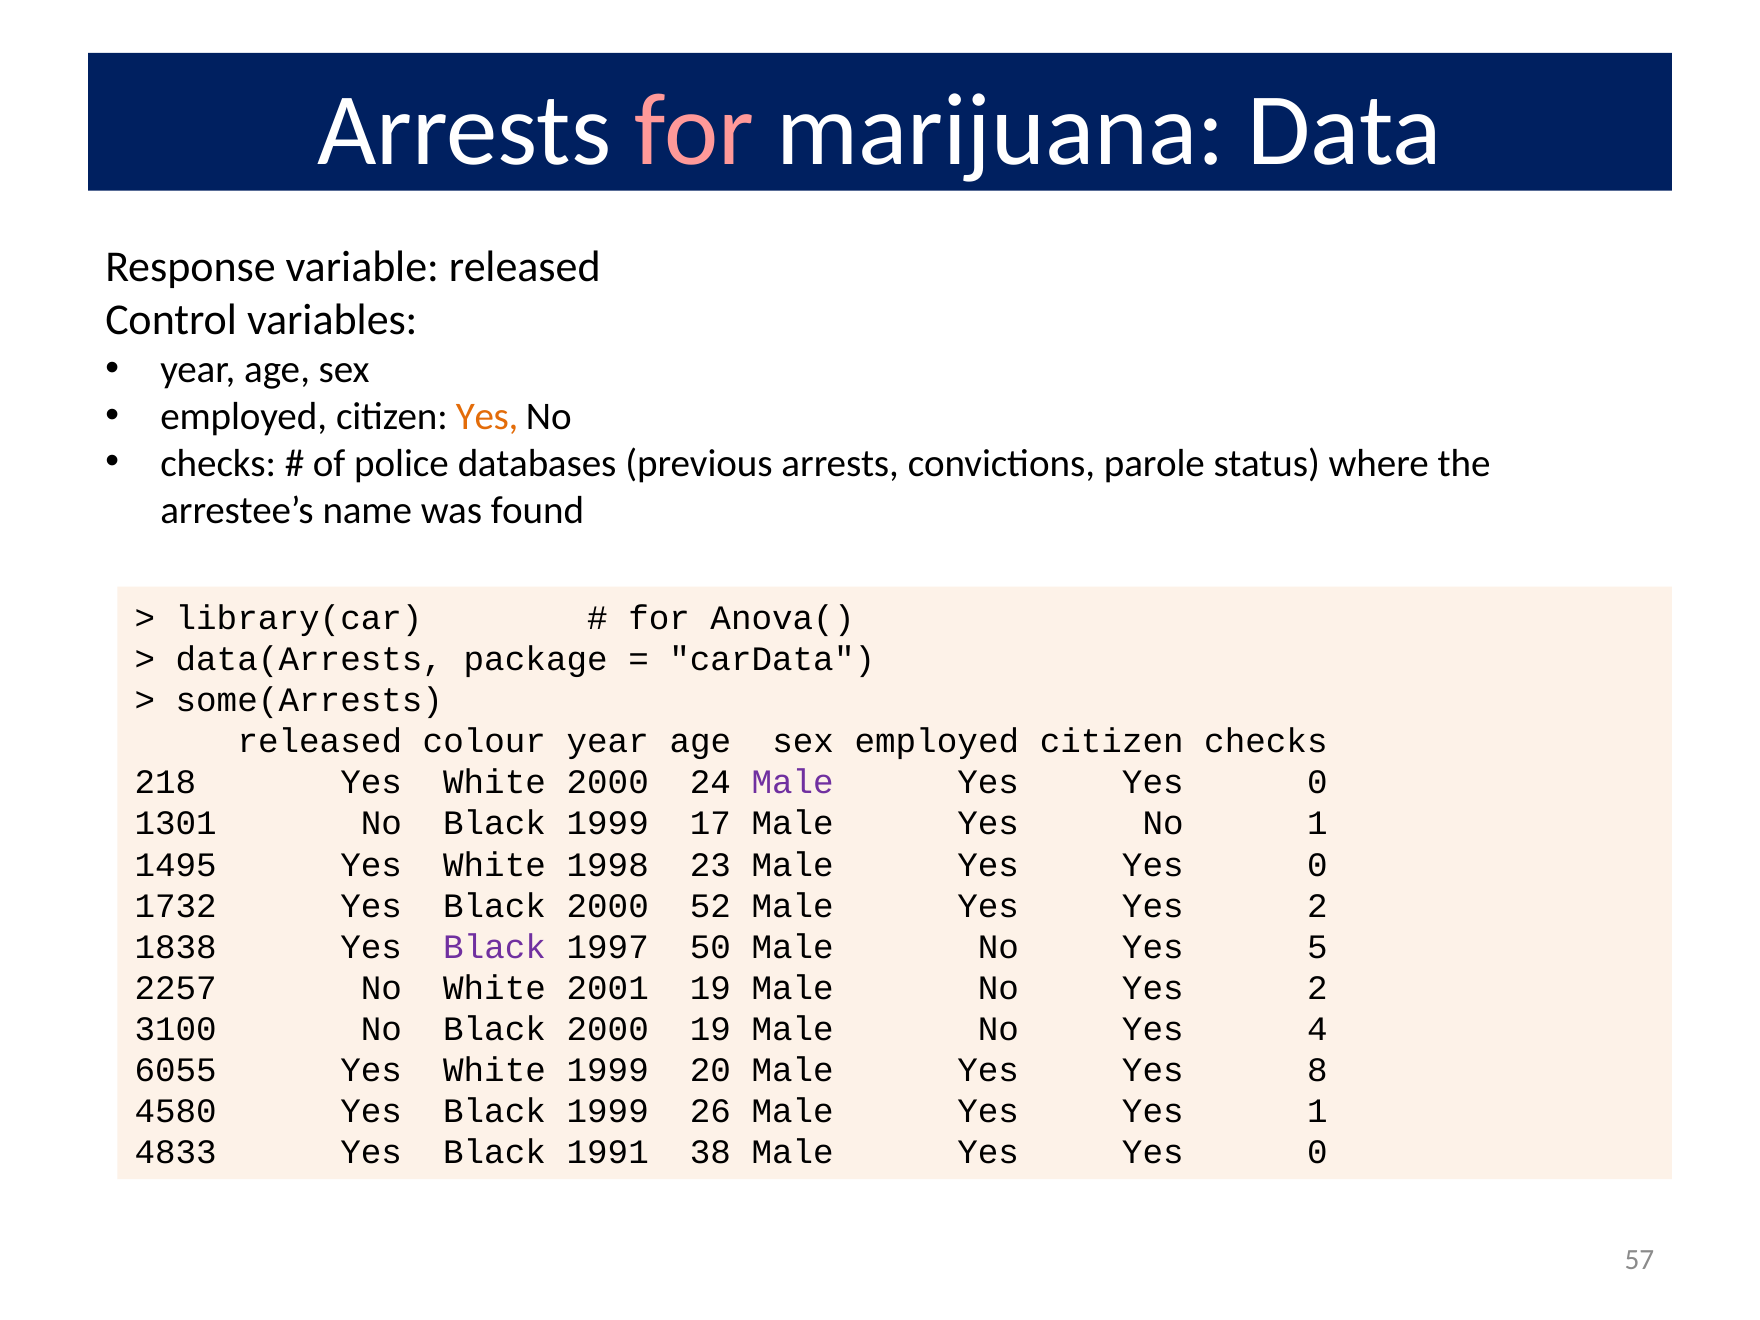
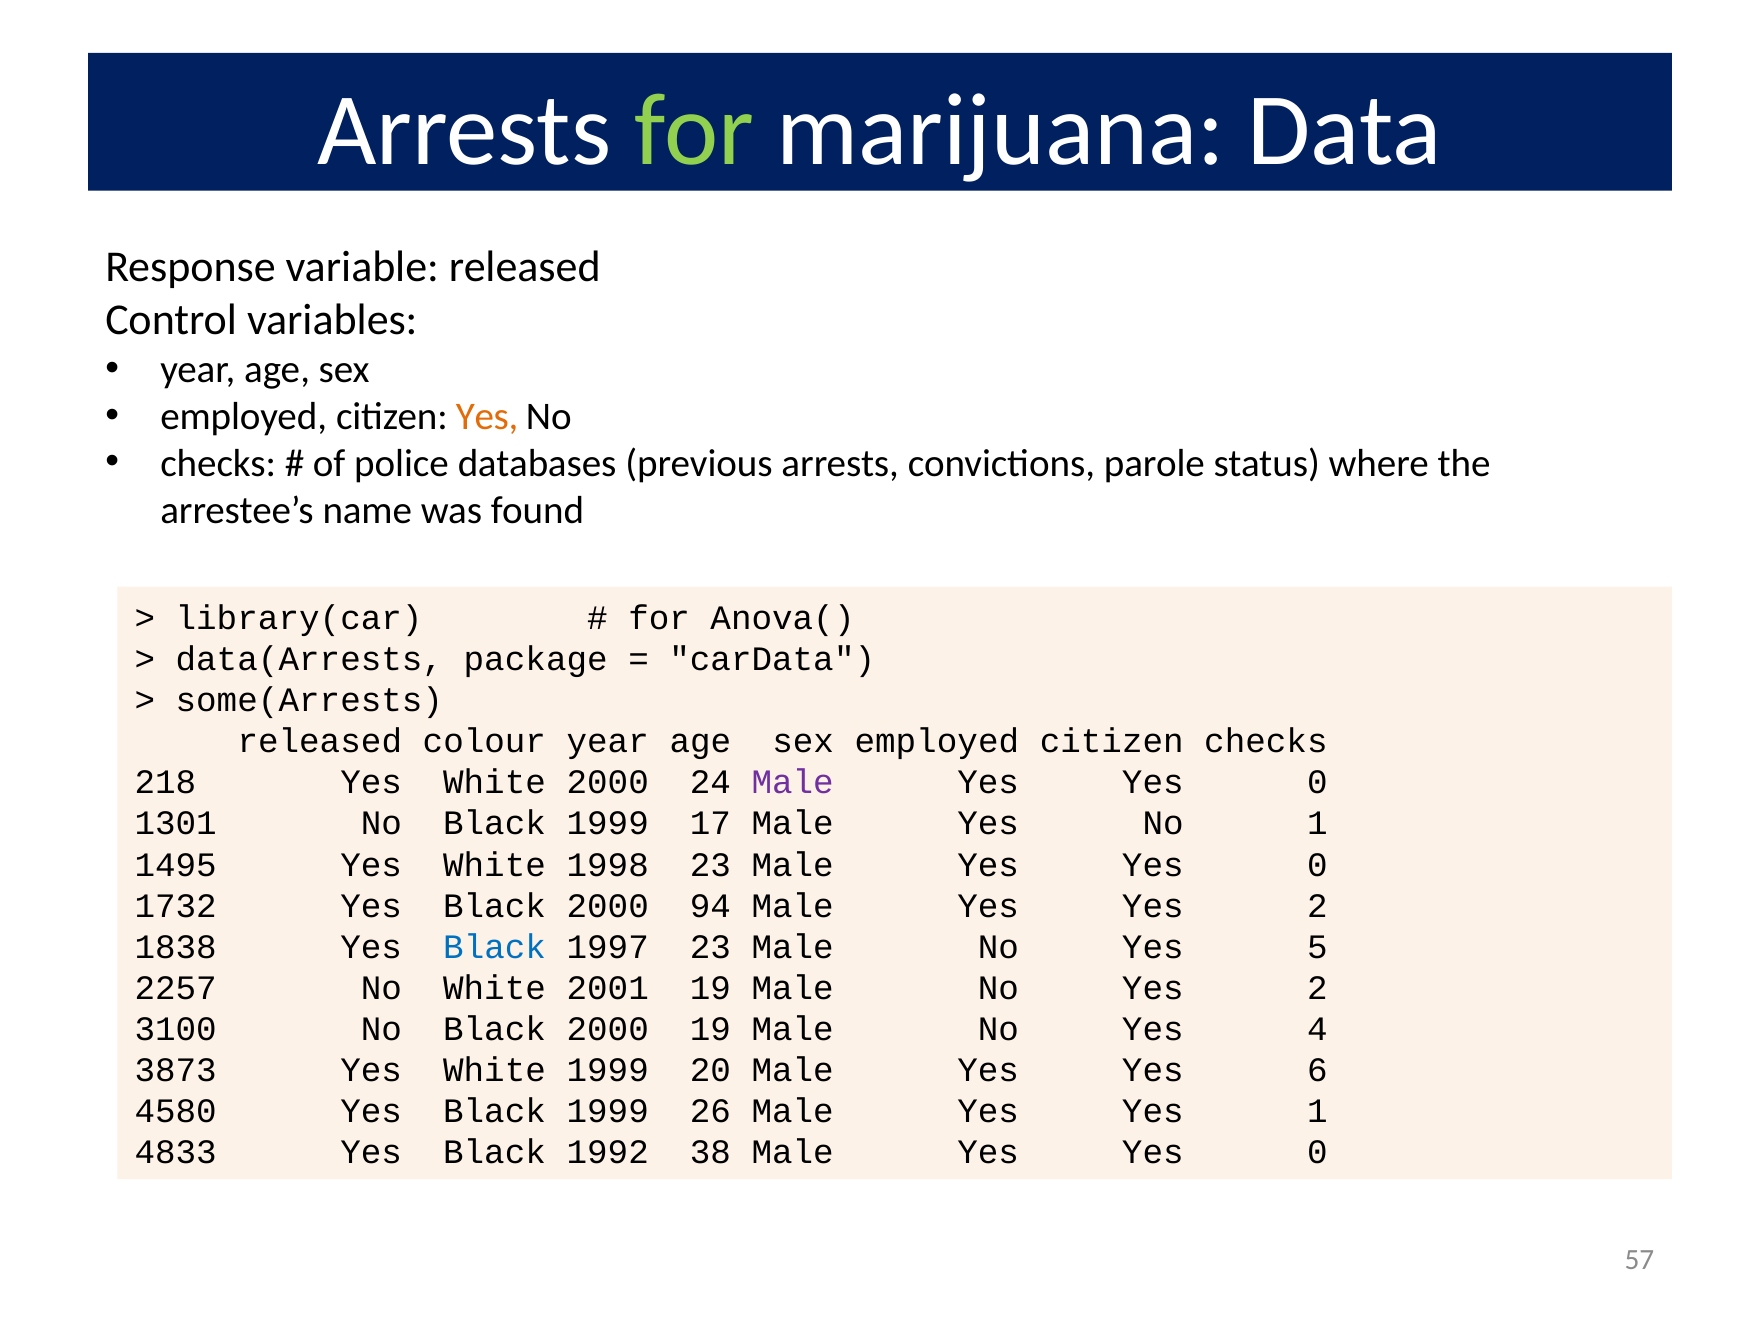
for colour: pink -> light green (694, 130)
52: 52 -> 94 (710, 906)
Black colour: purple -> blue (495, 947)
1997 50: 50 -> 23 (710, 947)
6055: 6055 -> 3873 (176, 1070)
8: 8 -> 6 (1317, 1070)
1991: 1991 -> 1992 (608, 1152)
